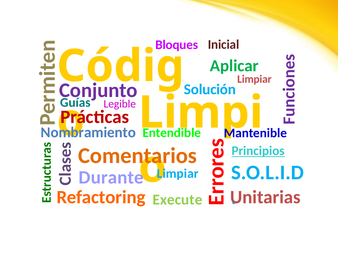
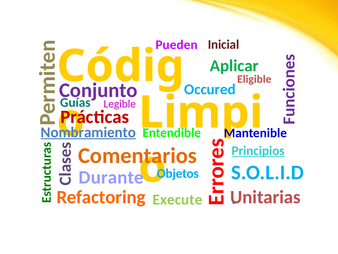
Bloques: Bloques -> Pueden (177, 45)
Limpiar: Limpiar -> Eligible (254, 79)
Solución: Solución -> Occured (210, 89)
Nombramiento underline: none -> present (88, 132)
Limpiar: Limpiar -> Objetos (178, 173)
